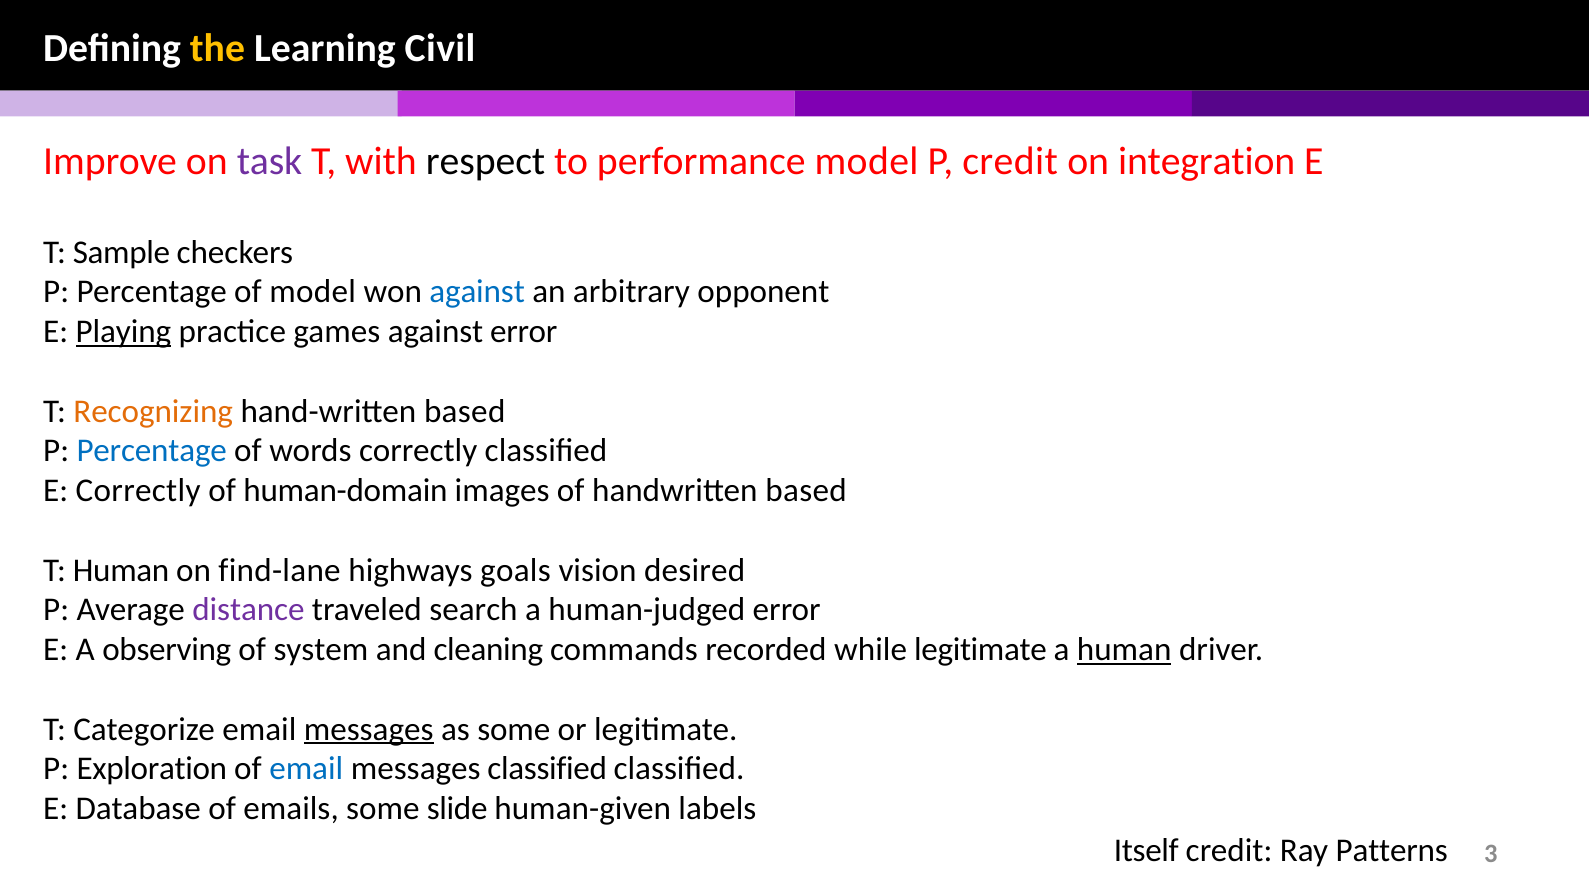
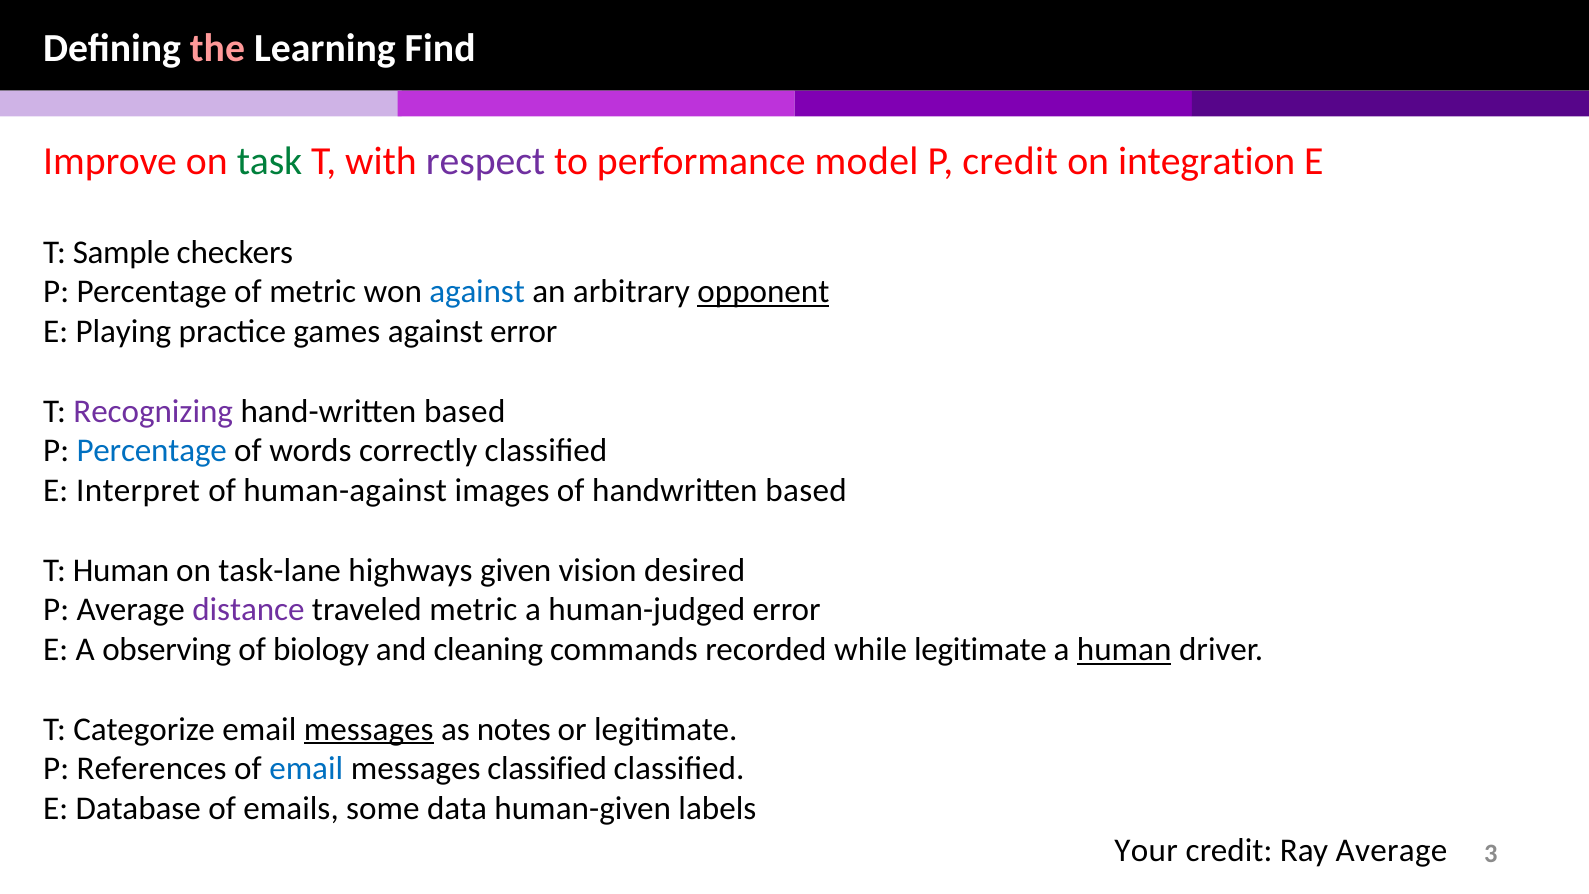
the colour: yellow -> pink (217, 48)
Civil: Civil -> Find (440, 48)
task colour: purple -> green (269, 161)
respect colour: black -> purple (486, 161)
of model: model -> metric (313, 292)
opponent underline: none -> present (763, 292)
Playing underline: present -> none (123, 332)
Recognizing colour: orange -> purple (153, 411)
E Correctly: Correctly -> Interpret (138, 491)
human-domain: human-domain -> human-against (345, 491)
find-lane: find-lane -> task-lane (280, 570)
goals: goals -> given (516, 570)
traveled search: search -> metric (473, 610)
system: system -> biology (321, 650)
as some: some -> notes (514, 729)
Exploration: Exploration -> References (152, 769)
slide: slide -> data (457, 809)
Itself: Itself -> Your (1146, 850)
Ray Patterns: Patterns -> Average (1392, 850)
